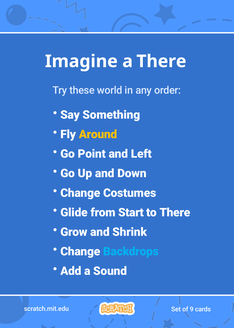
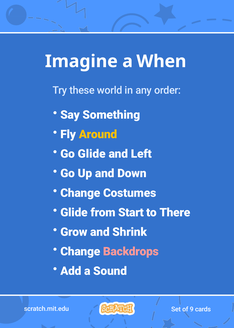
a There: There -> When (161, 61)
Go Point: Point -> Glide (92, 154)
Backdrops colour: light blue -> pink (131, 251)
